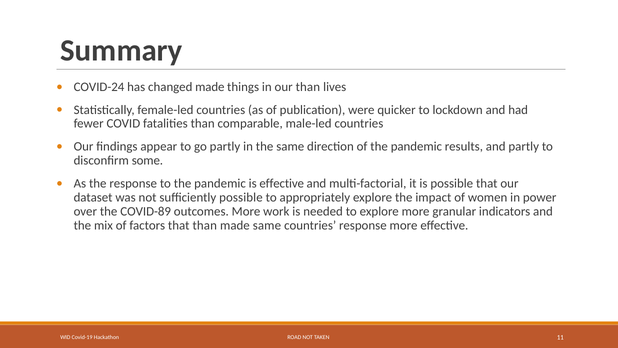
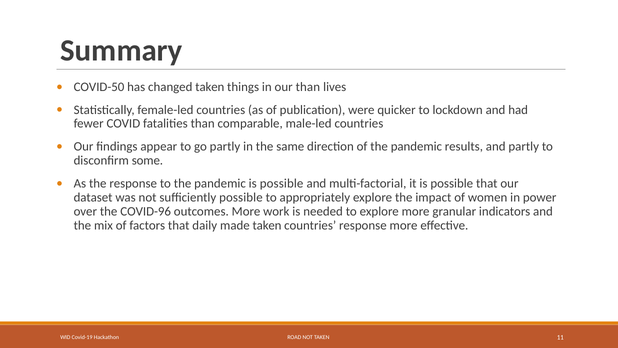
COVID-24: COVID-24 -> COVID-50 (99, 87)
changed made: made -> taken (210, 87)
pandemic is effective: effective -> possible (282, 183)
COVID-89: COVID-89 -> COVID-96 (146, 211)
that than: than -> daily (205, 225)
made same: same -> taken (267, 225)
